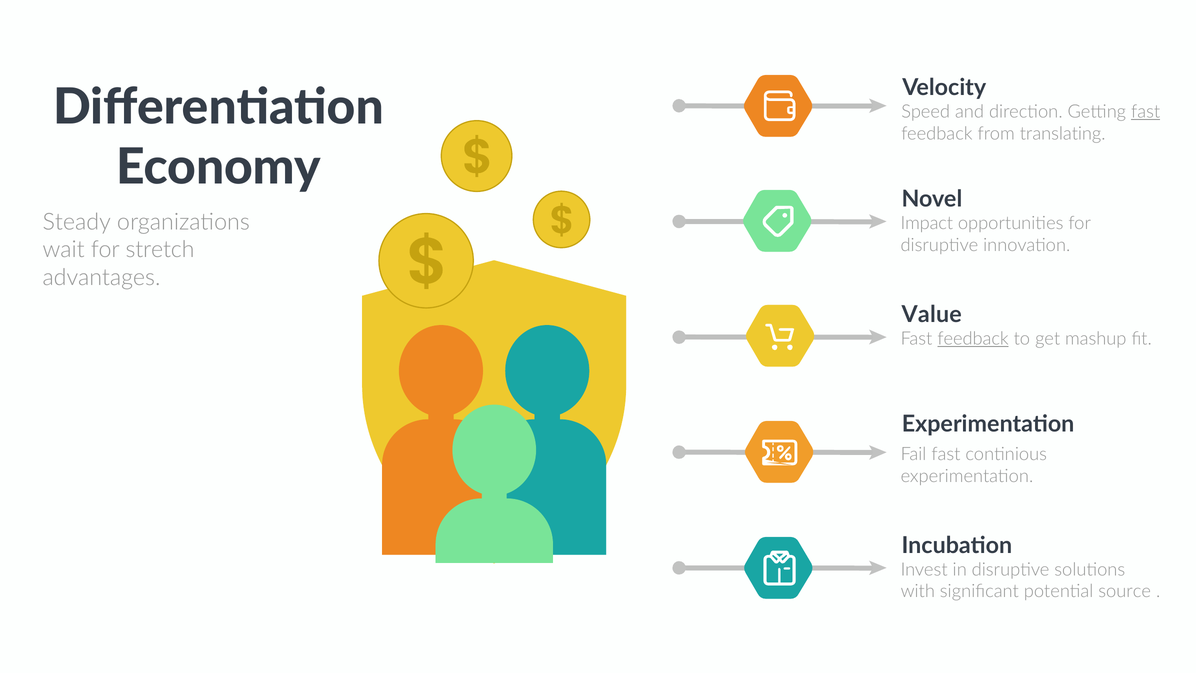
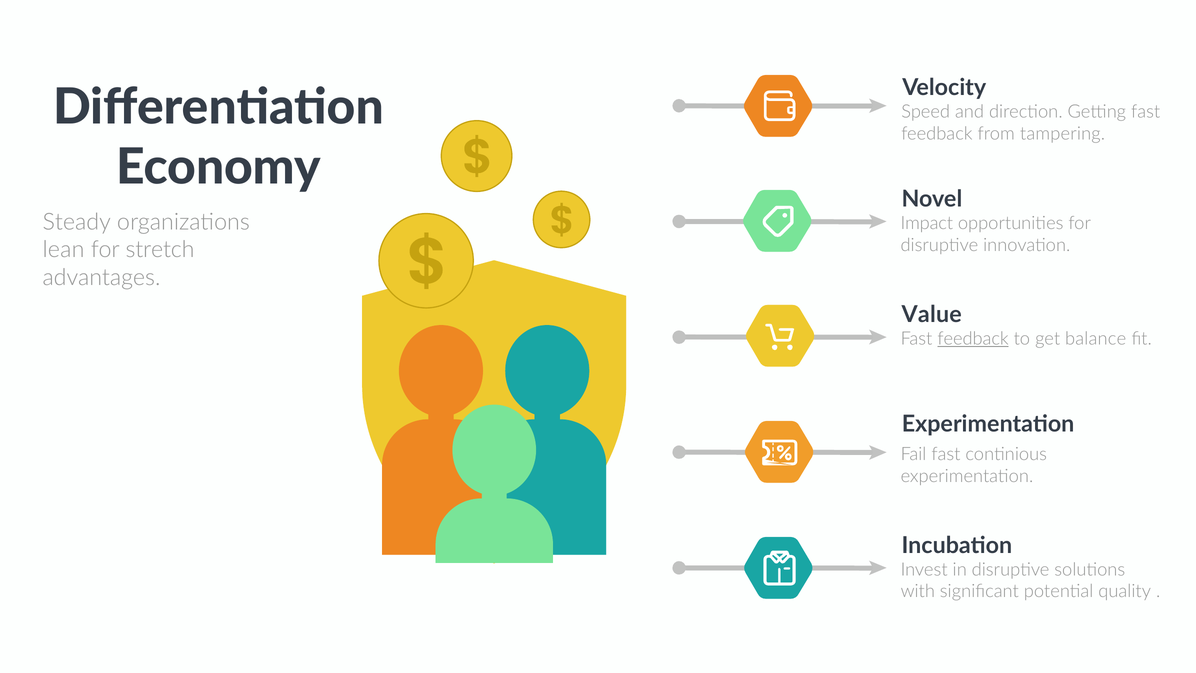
fast underline: present -> none (1146, 112)
translating: translating -> tampering (1063, 134)
wait: wait -> lean (63, 250)
mashup: mashup -> balance (1096, 339)
source: source -> quality (1125, 591)
